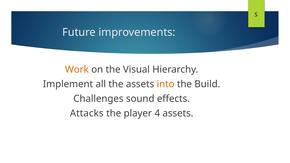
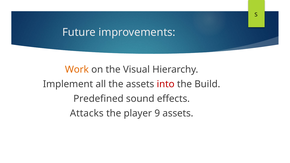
into colour: orange -> red (166, 84)
Challenges: Challenges -> Predefined (98, 99)
4: 4 -> 9 (157, 113)
